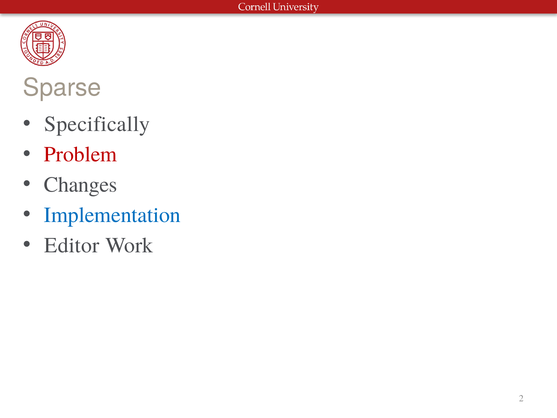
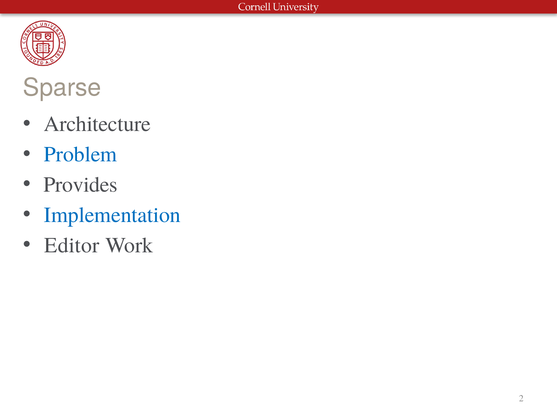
Specifically: Specifically -> Architecture (97, 124)
Problem colour: red -> blue (81, 154)
Changes: Changes -> Provides (81, 185)
